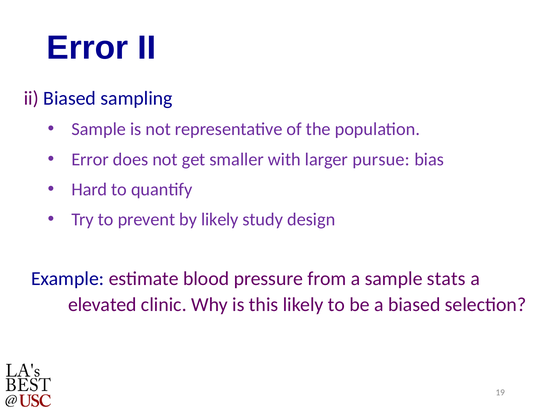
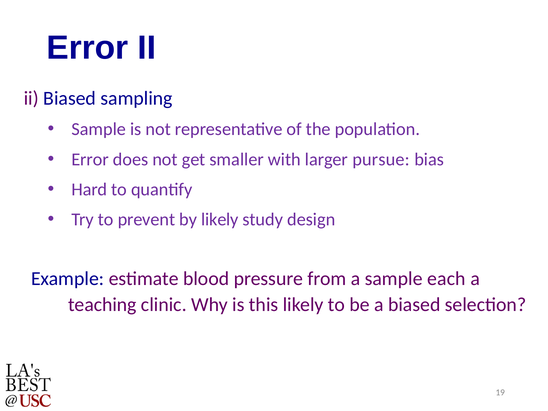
stats: stats -> each (446, 279)
elevated: elevated -> teaching (102, 305)
